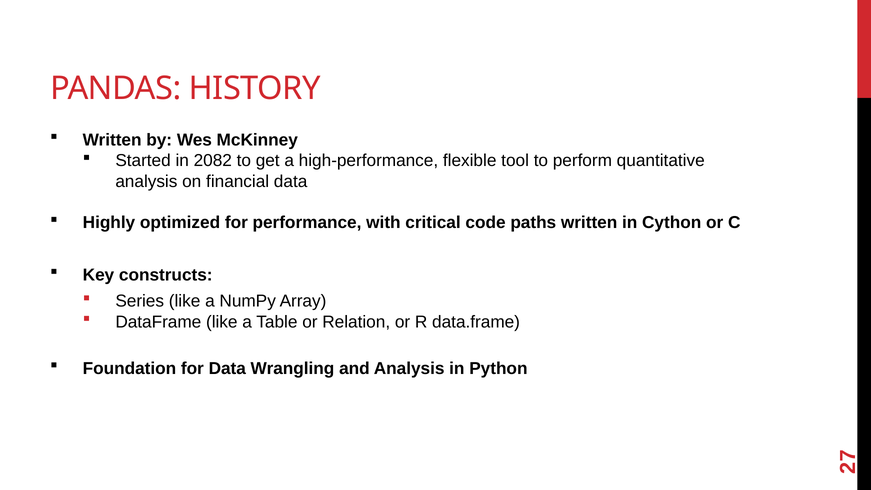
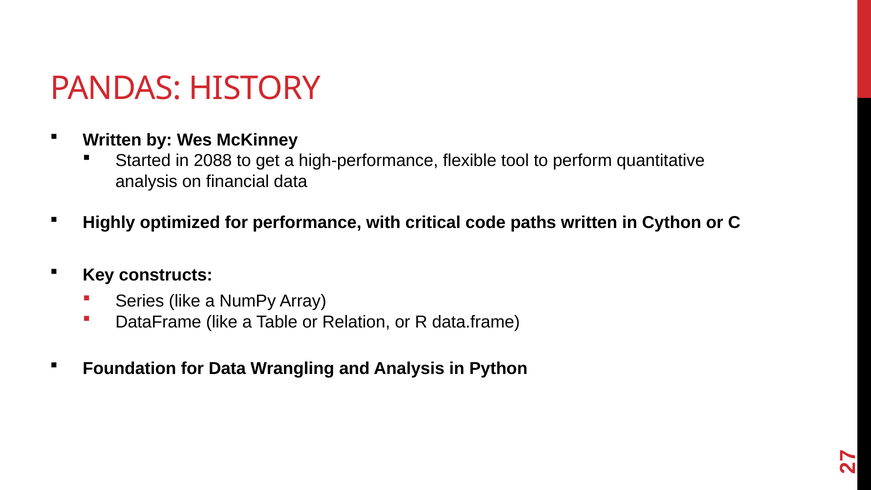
2082: 2082 -> 2088 (213, 161)
